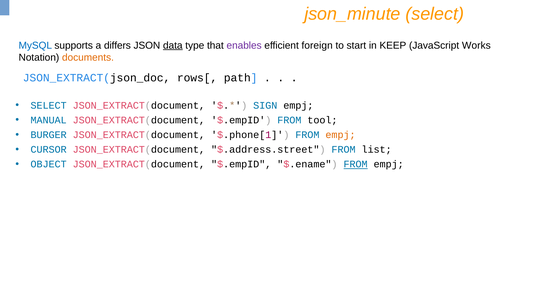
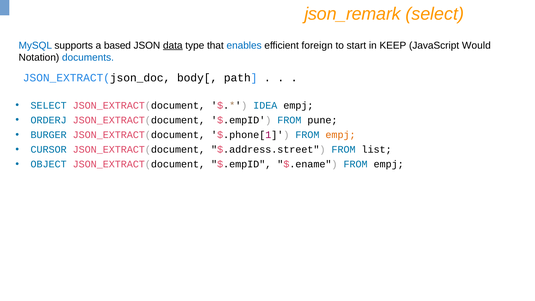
json_minute: json_minute -> json_remark (353, 14)
differs: differs -> based (117, 45)
enables colour: purple -> blue (244, 45)
Works: Works -> Would (476, 45)
documents colour: orange -> blue (88, 57)
rows[: rows[ -> body[ (197, 78)
SIGN: SIGN -> IDEA (265, 105)
MANUAL: MANUAL -> ORDERJ (49, 120)
tool: tool -> pune (322, 120)
FROM underline: present -> none (356, 164)
